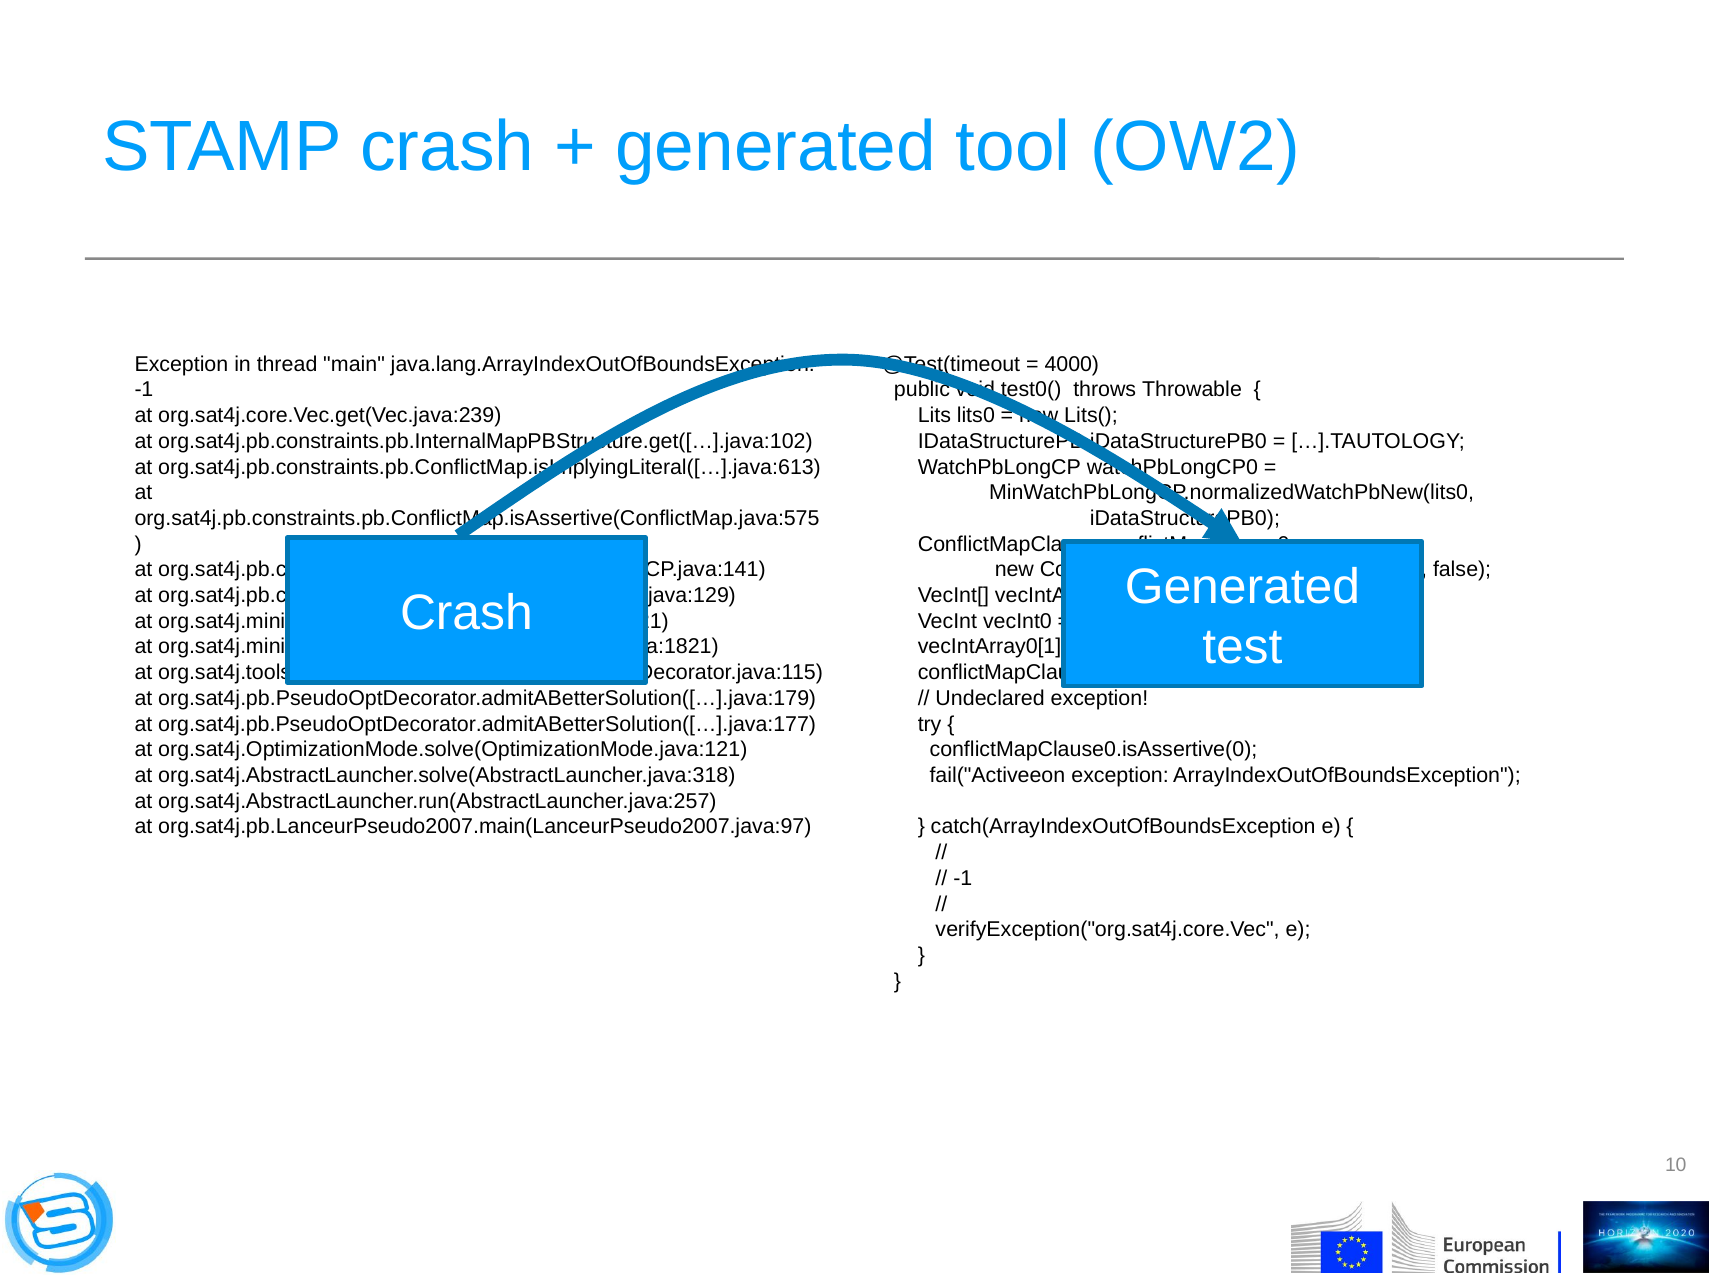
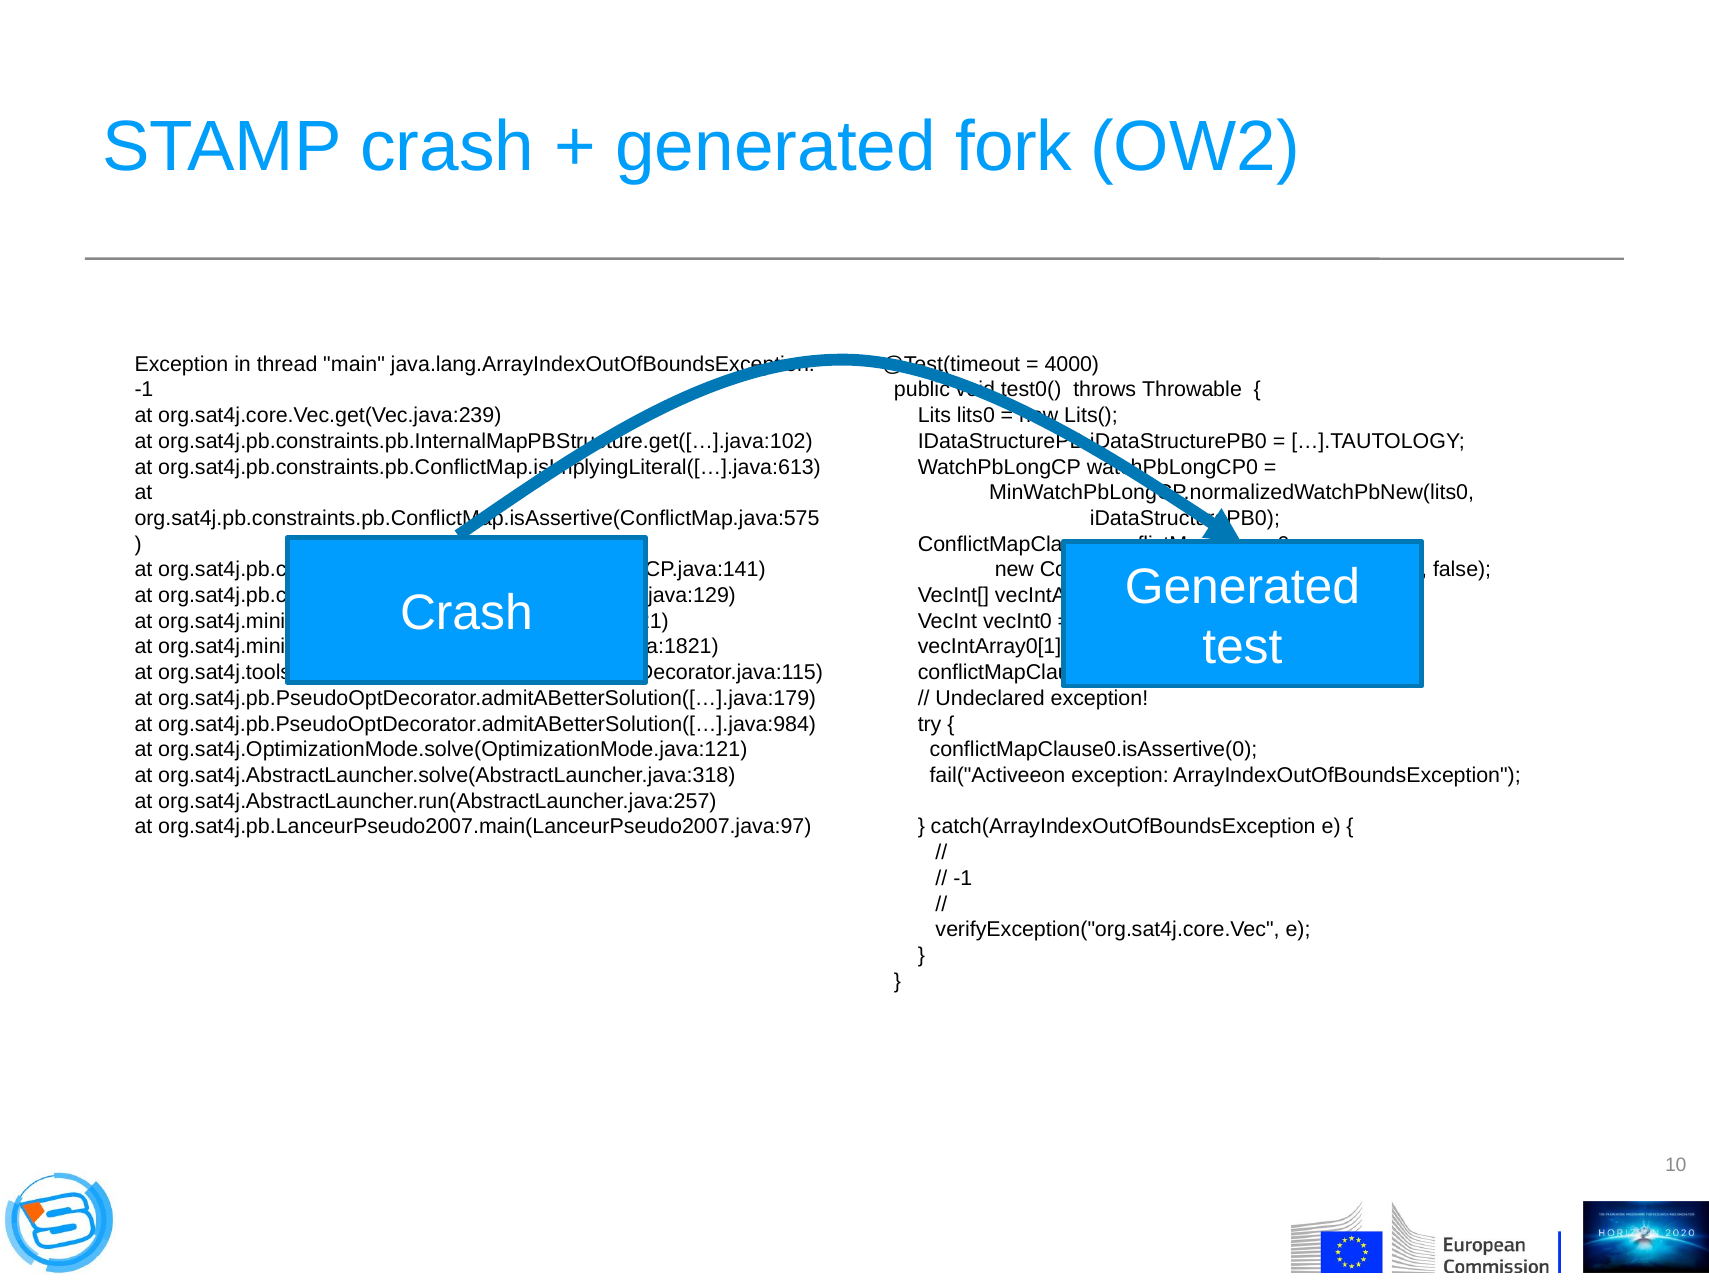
tool: tool -> fork (1014, 147)
org.sat4j.pb.PseudoOptDecorator.admitABetterSolution([…].java:177: org.sat4j.pb.PseudoOptDecorator.admitABetterSolution([…].java:177 -> org.sat4j.pb.PseudoOptDecorator.admitABetterSolution([…].java:984 (487, 724)
